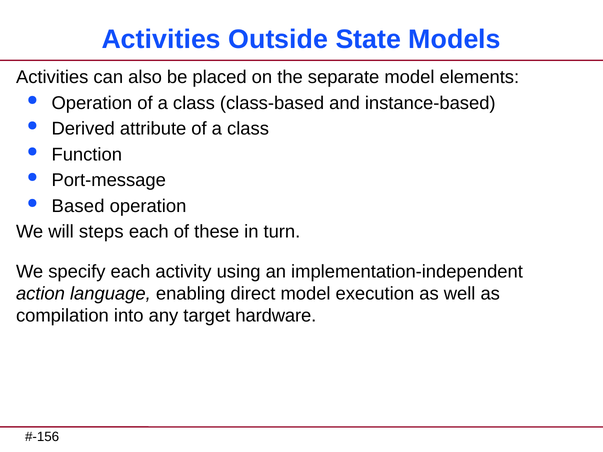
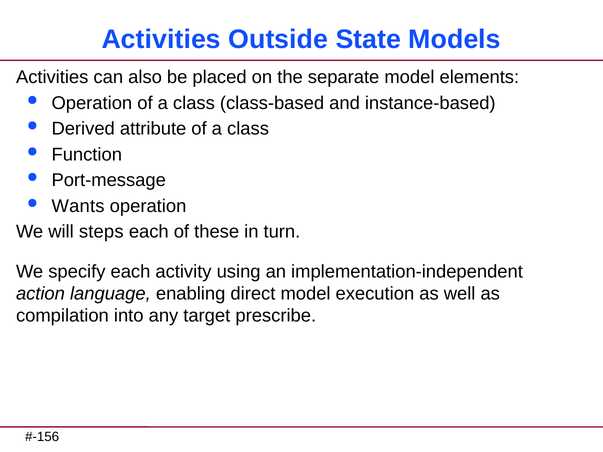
Based: Based -> Wants (78, 206)
hardware: hardware -> prescribe (276, 316)
